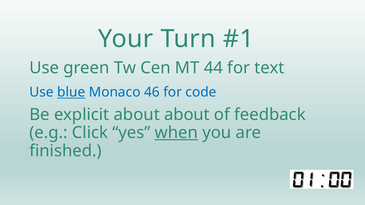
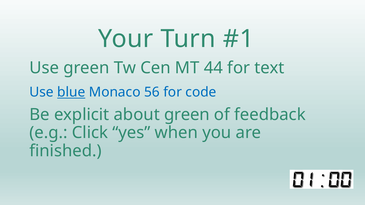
46: 46 -> 56 (152, 92)
about about: about -> green (187, 115)
when underline: present -> none (176, 133)
